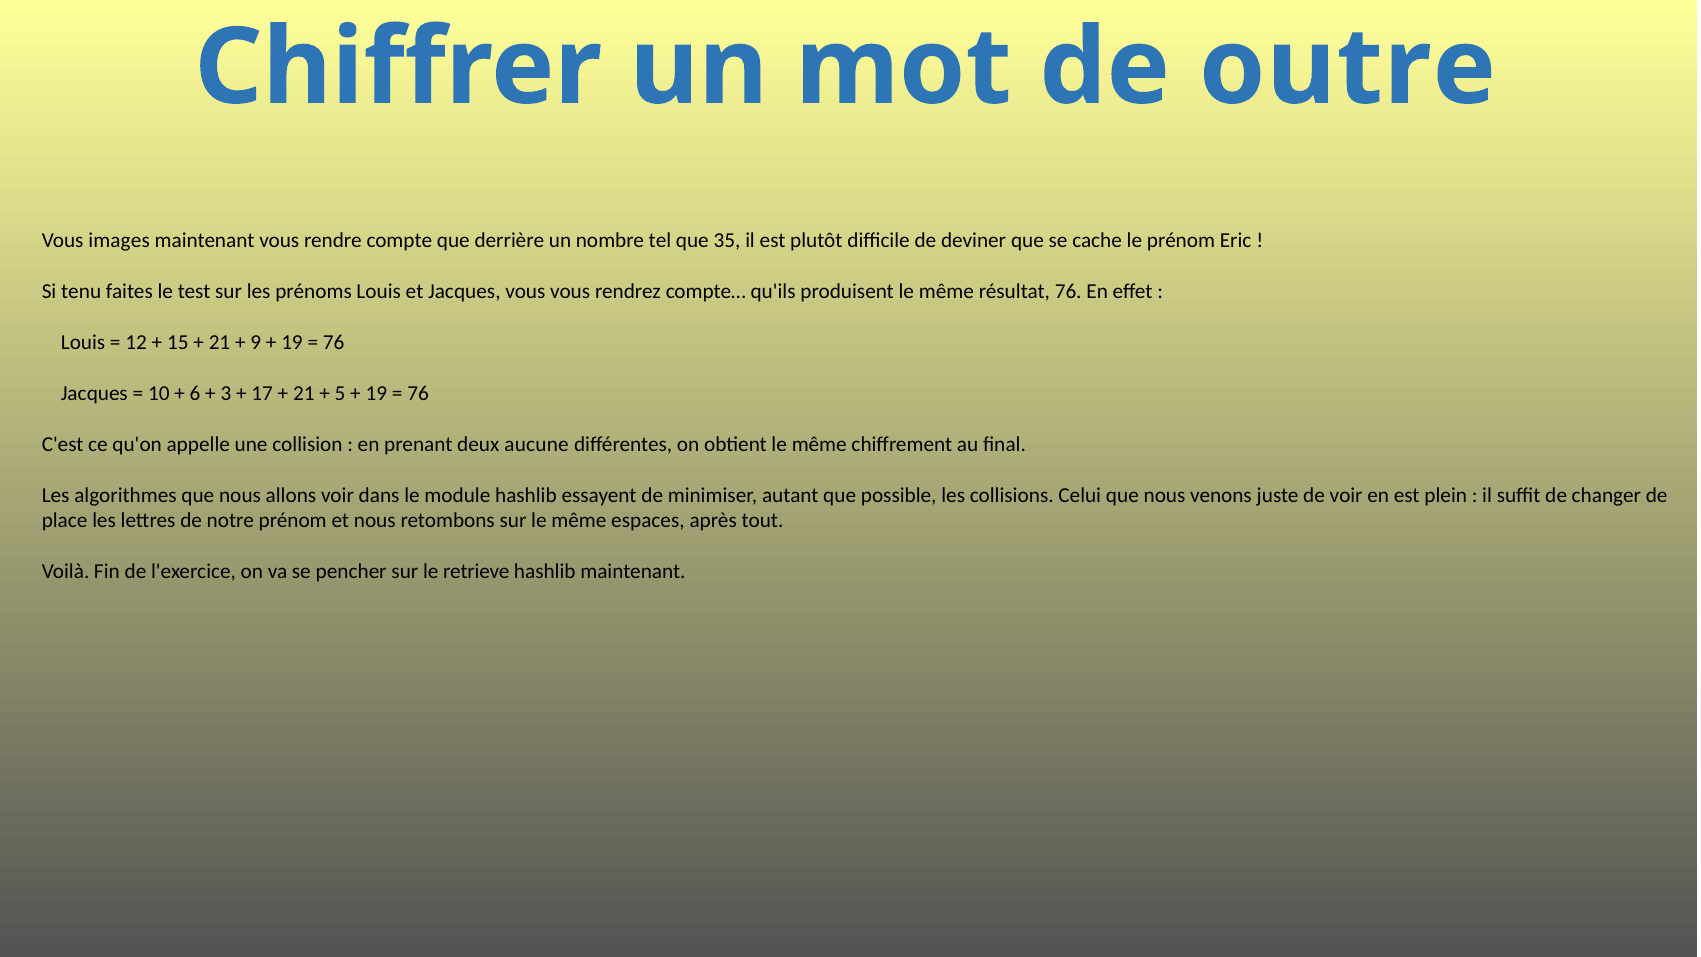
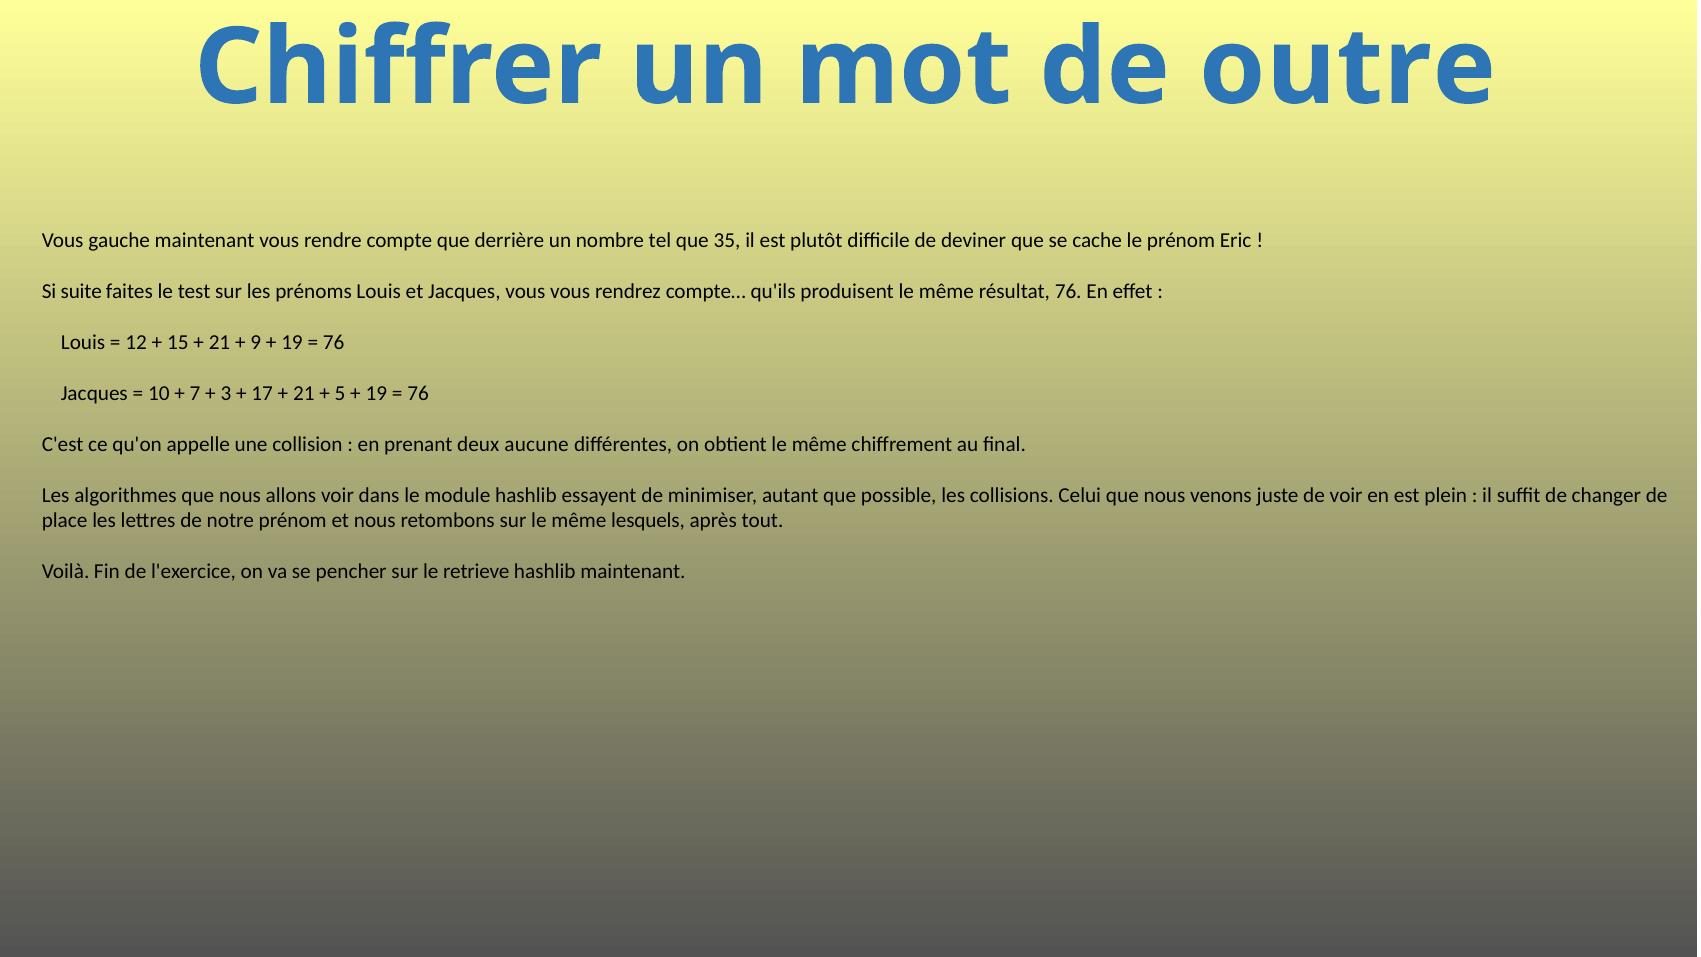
images: images -> gauche (119, 240)
tenu: tenu -> suite (81, 291)
6: 6 -> 7 (195, 393)
espaces: espaces -> lesquels (648, 521)
